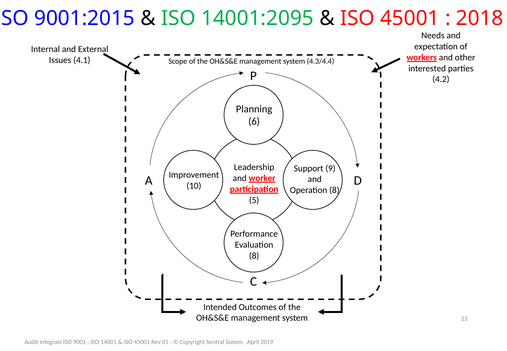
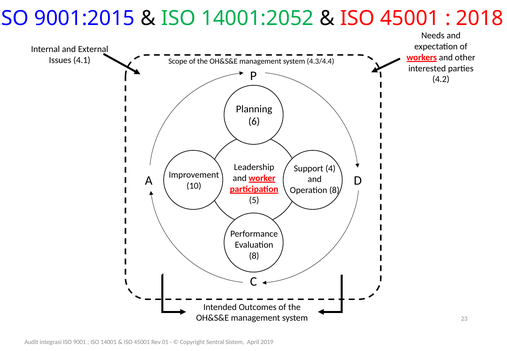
14001:2095: 14001:2095 -> 14001:2052 (257, 18)
9: 9 -> 4 (331, 168)
